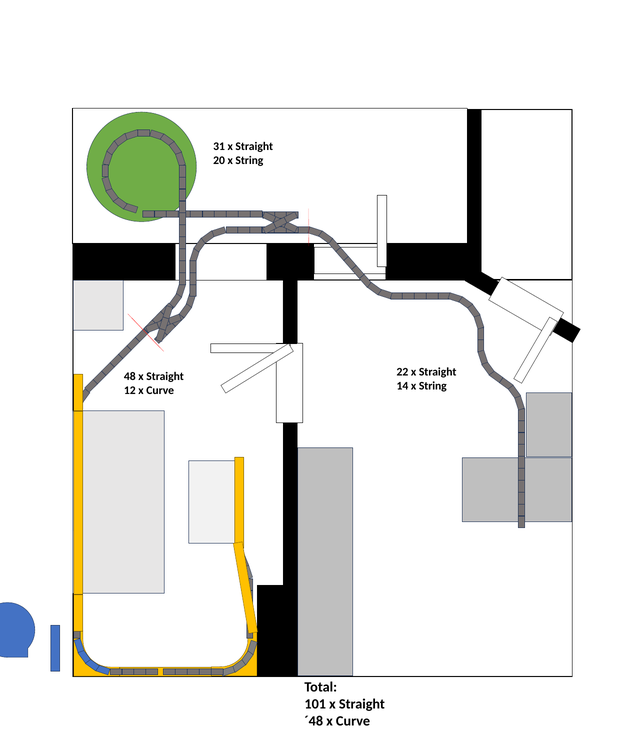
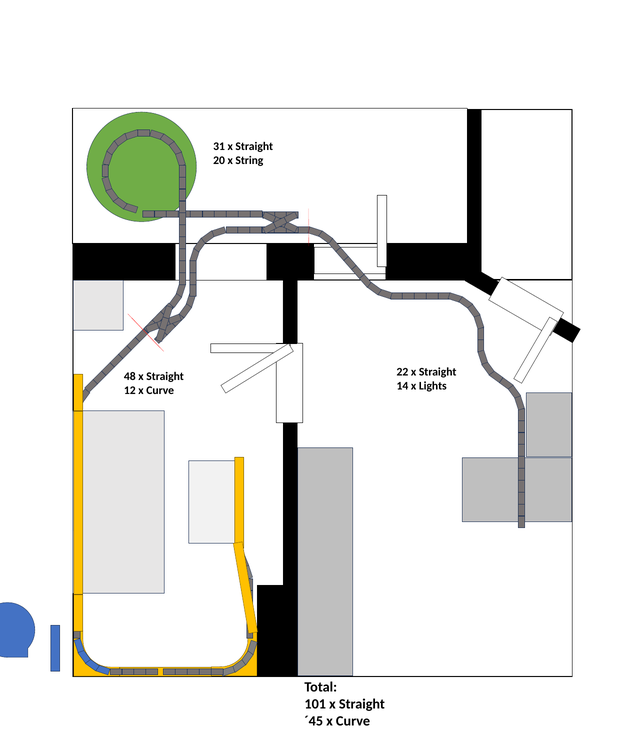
14 x String: String -> Lights (433, 386)
´48: ´48 -> ´45 (314, 722)
